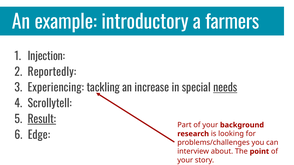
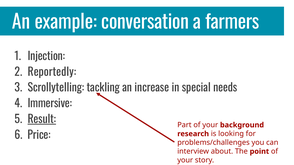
introductory: introductory -> conversation (145, 22)
Experiencing: Experiencing -> Scrollytelling (56, 88)
needs underline: present -> none (225, 88)
Scrollytell: Scrollytell -> Immersive (50, 104)
Edge: Edge -> Price (39, 135)
